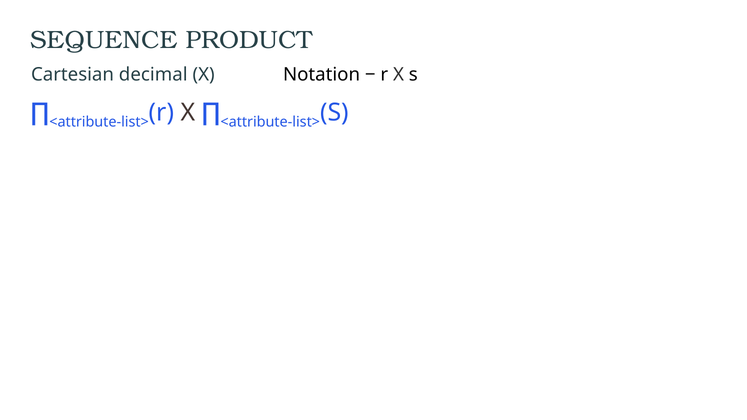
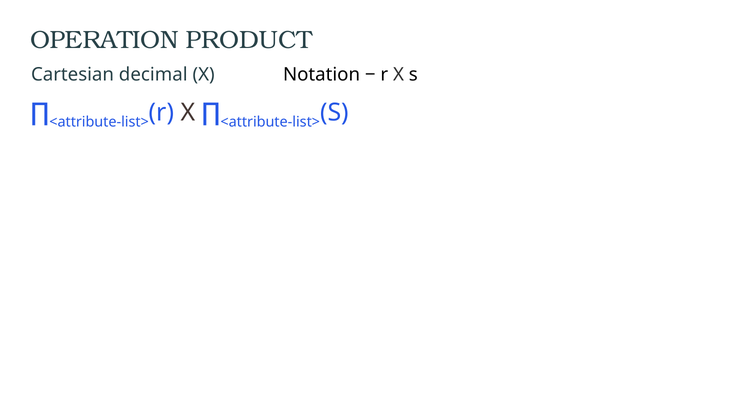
SEQUENCE: SEQUENCE -> OPERATION (104, 40)
